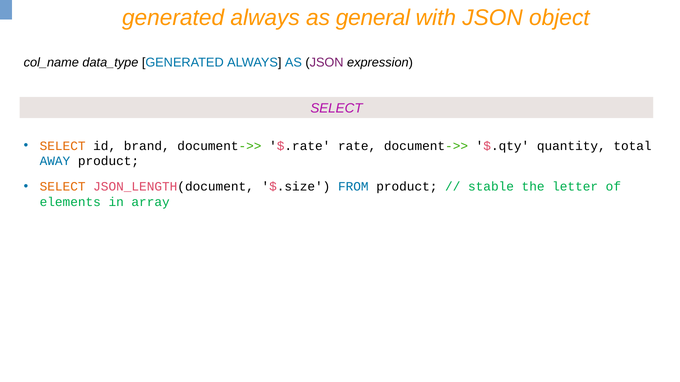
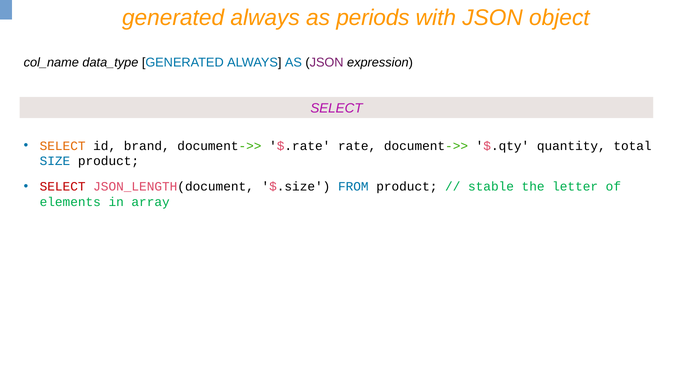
general: general -> periods (373, 18)
AWAY: AWAY -> SIZE (55, 161)
SELECT colour: orange -> red (63, 187)
